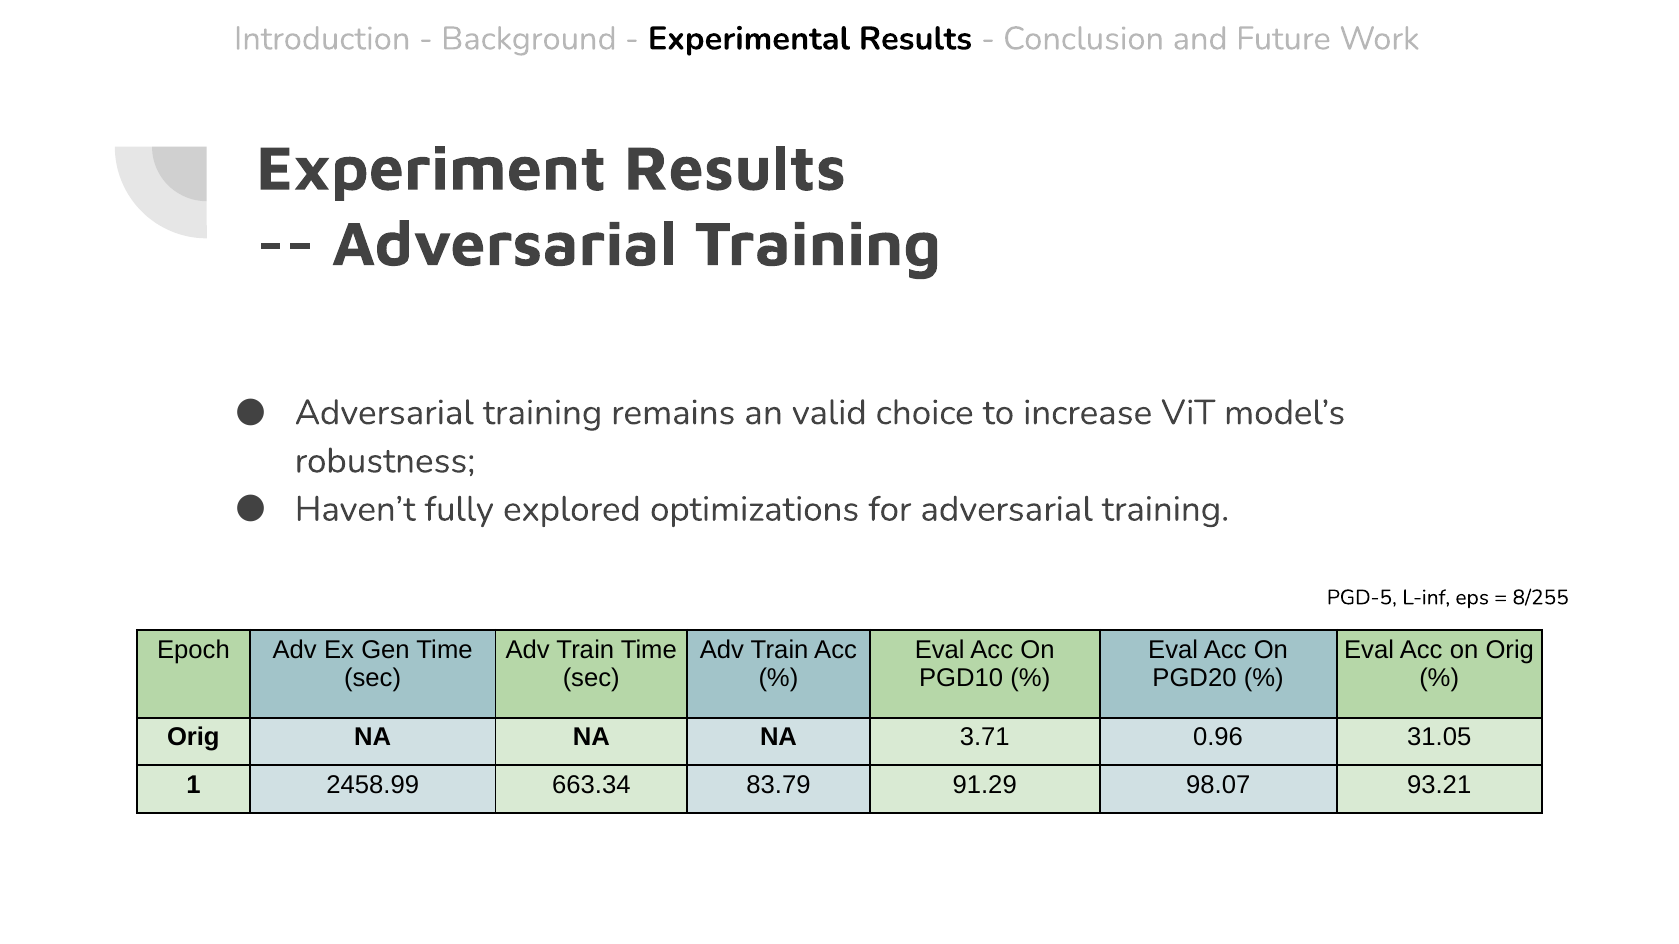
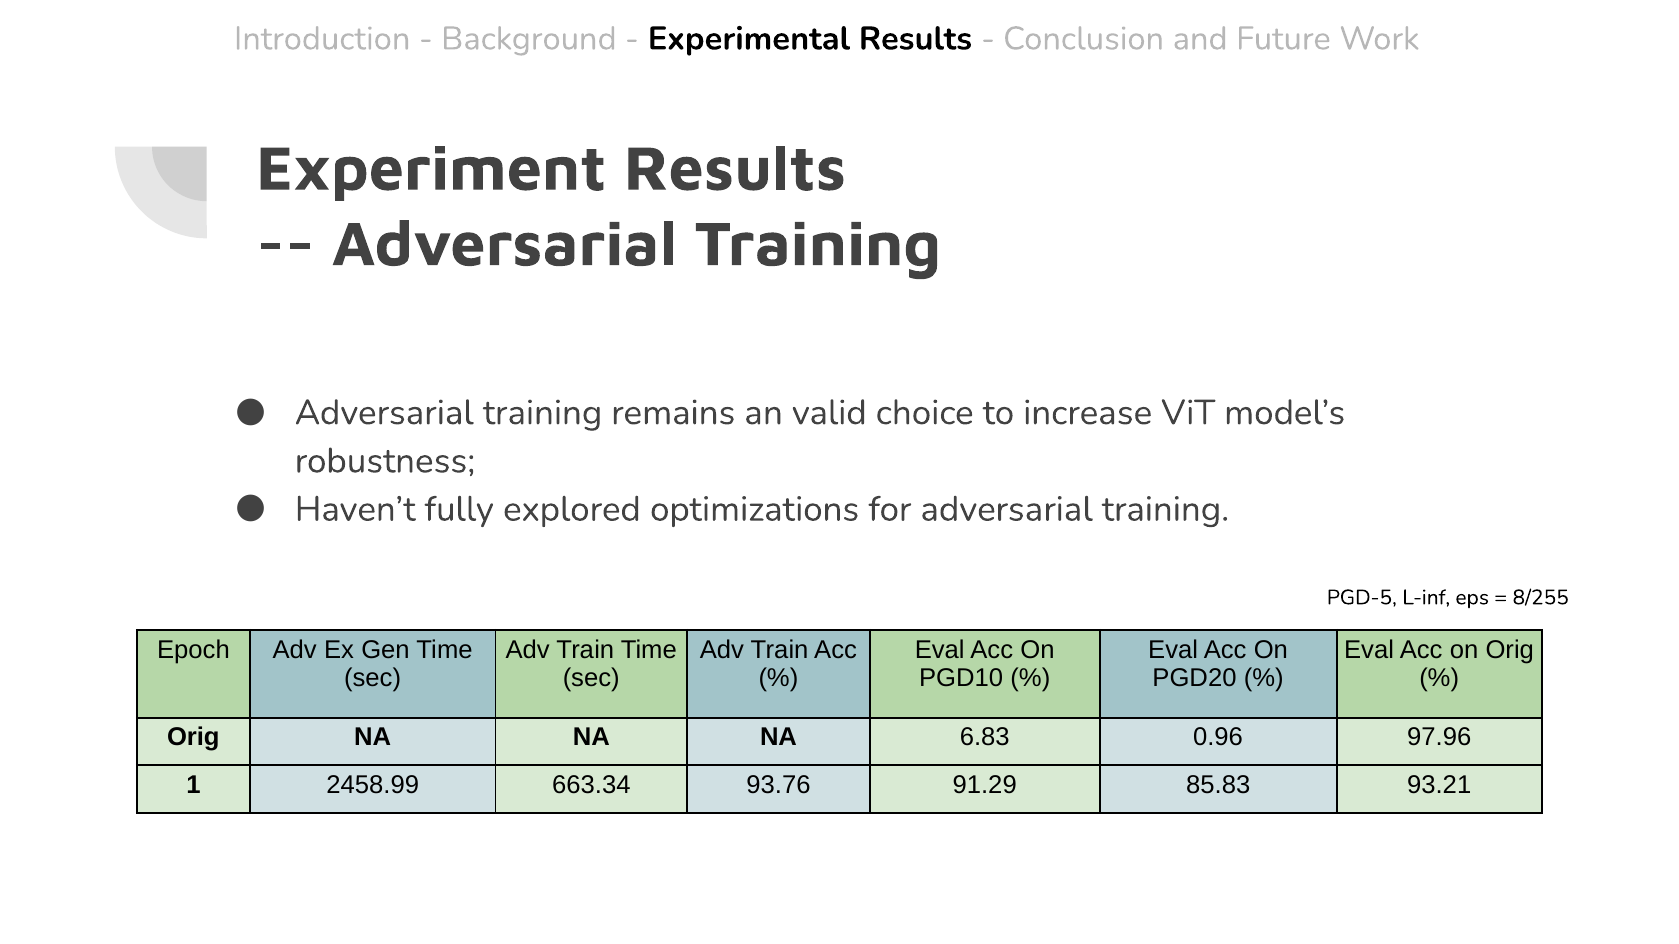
3.71: 3.71 -> 6.83 (985, 738)
31.05: 31.05 -> 97.96 (1439, 738)
83.79: 83.79 -> 93.76 (778, 785)
98.07: 98.07 -> 85.83 (1218, 785)
